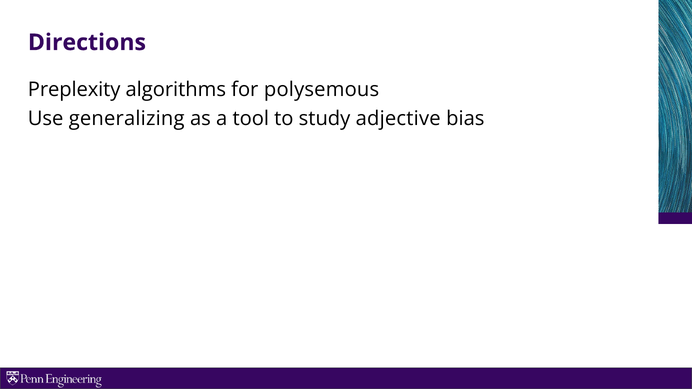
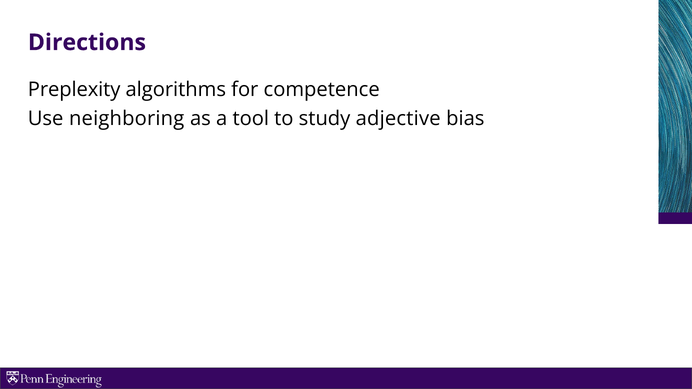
polysemous: polysemous -> competence (322, 90)
generalizing: generalizing -> neighboring (127, 119)
